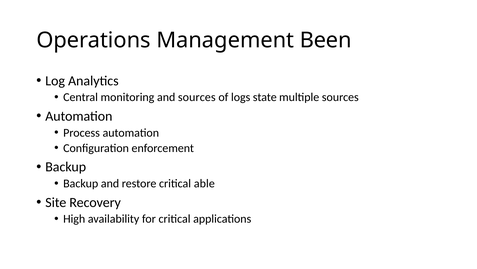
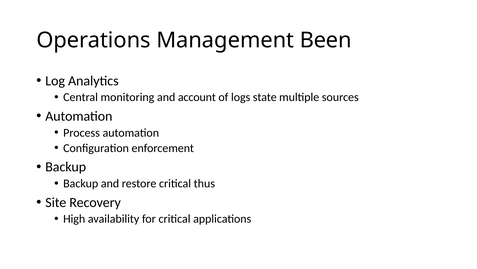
and sources: sources -> account (197, 97)
able: able -> thus (204, 183)
